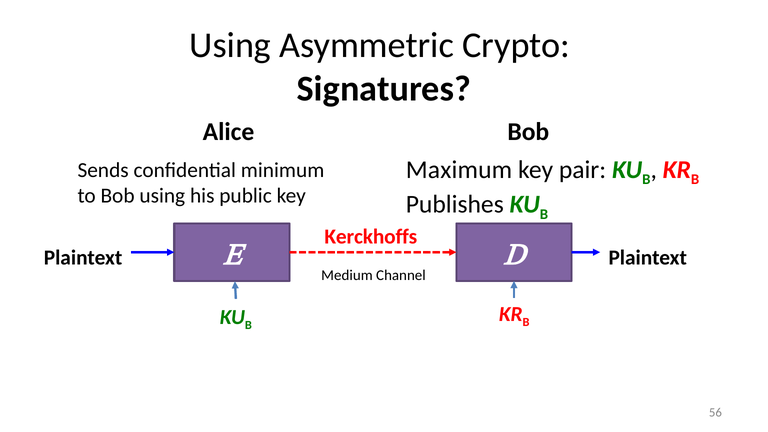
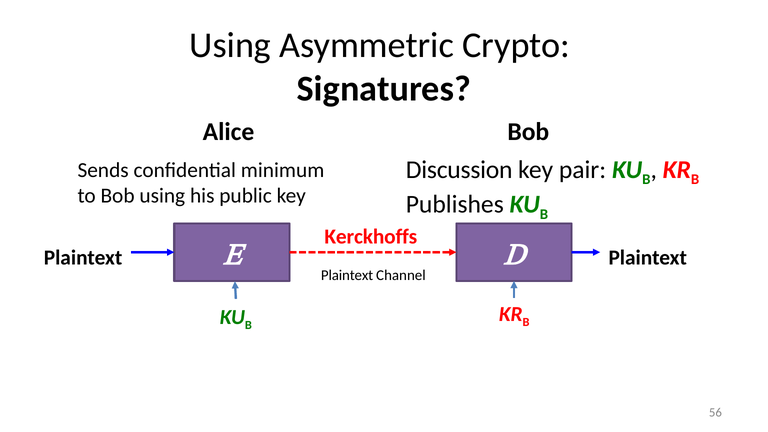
Maximum: Maximum -> Discussion (459, 170)
Medium: Medium -> Plaintext (347, 276)
